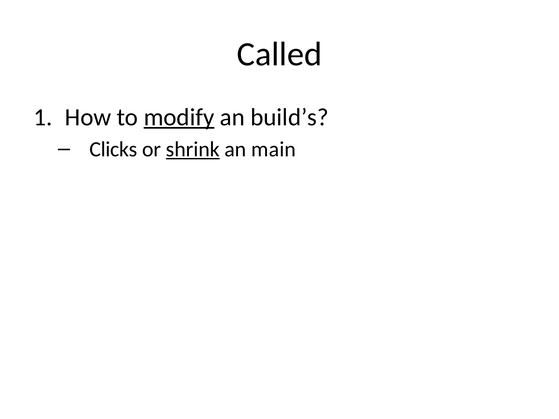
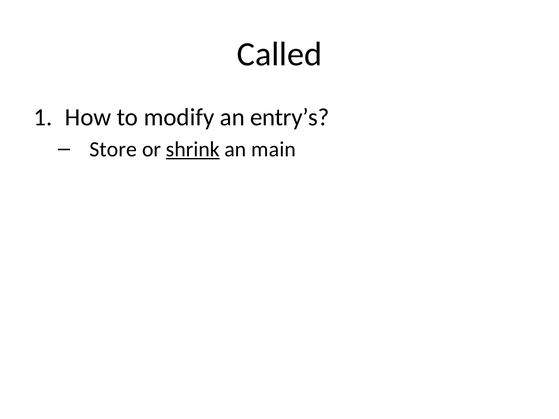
modify underline: present -> none (179, 117)
build’s: build’s -> entry’s (290, 117)
Clicks: Clicks -> Store (113, 149)
